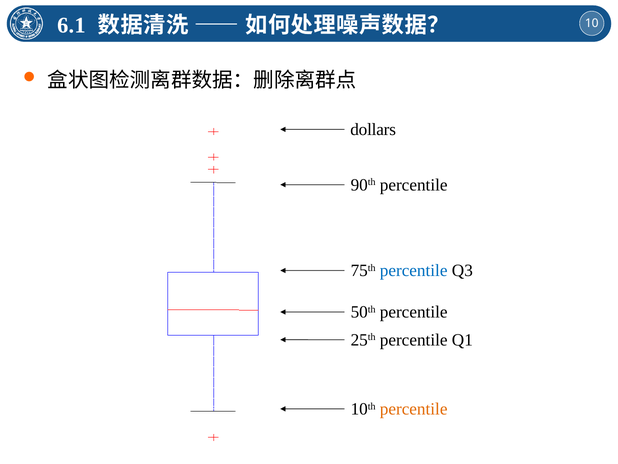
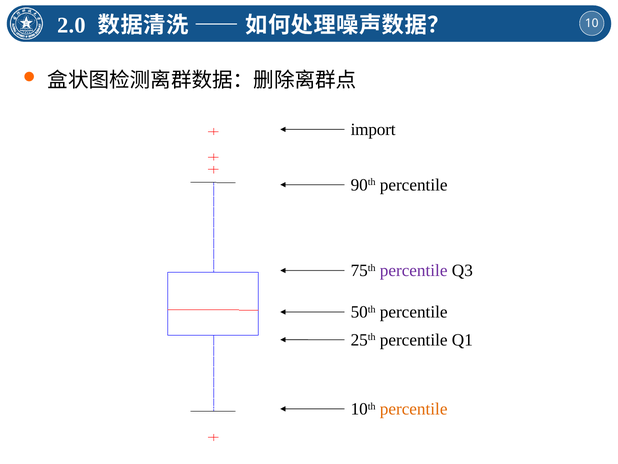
6.1: 6.1 -> 2.0 (71, 25)
dollars: dollars -> import (373, 129)
percentile colour: blue -> purple (414, 270)
